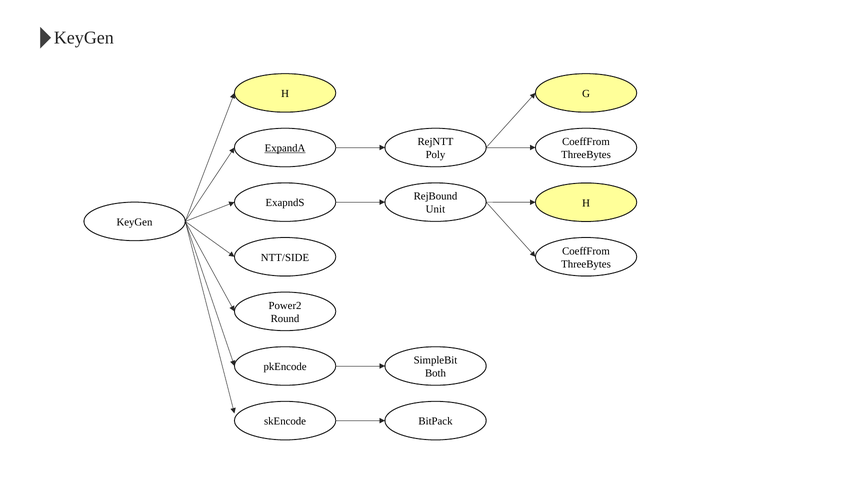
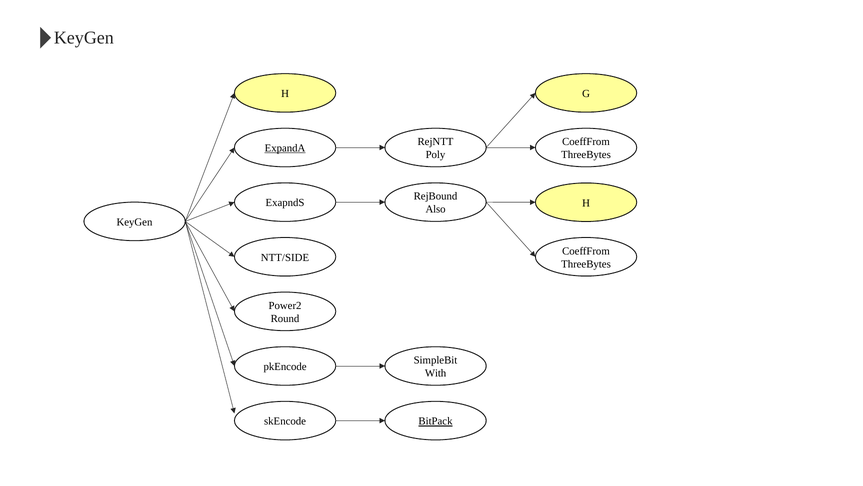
Unit: Unit -> Also (436, 209)
Both: Both -> With (436, 373)
BitPack underline: none -> present (436, 421)
